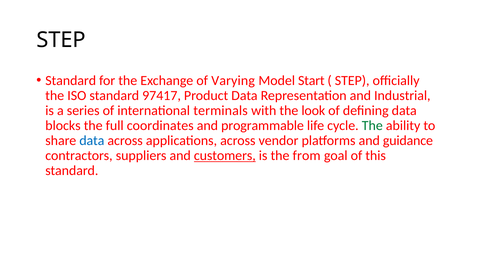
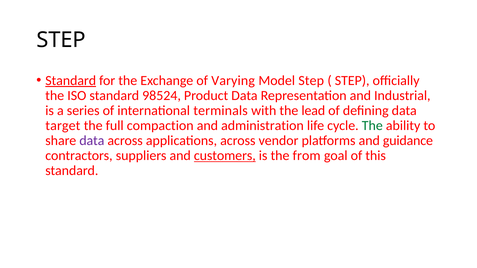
Standard underline: none -> present (71, 81)
Model Start: Start -> Step (311, 81)
97417: 97417 -> 98524 (162, 96)
look: look -> lead (313, 111)
blocks: blocks -> target (63, 126)
coordinates: coordinates -> compaction (160, 126)
programmable: programmable -> administration (262, 126)
data colour: blue -> purple (92, 141)
